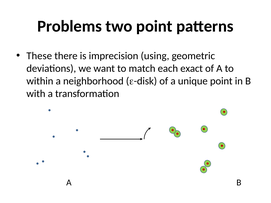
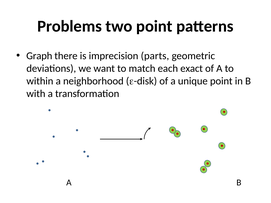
These: These -> Graph (39, 56)
using: using -> parts (155, 56)
